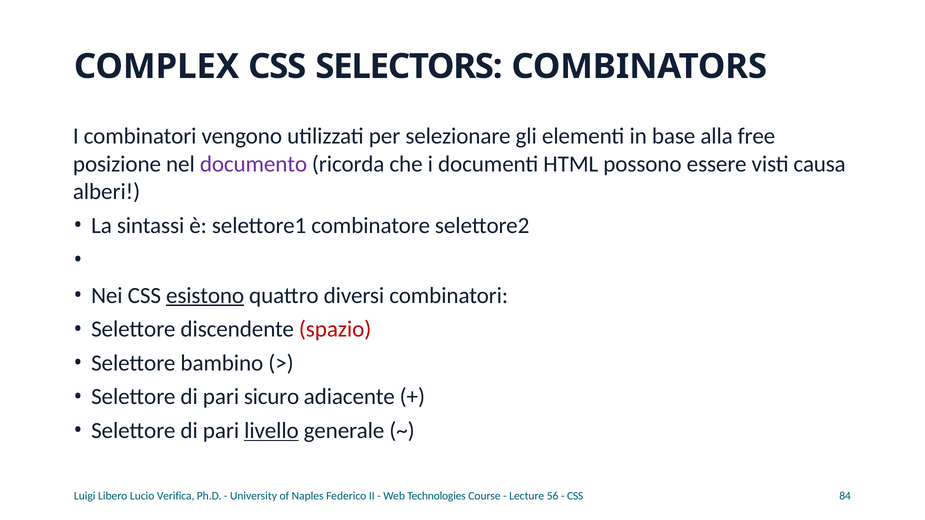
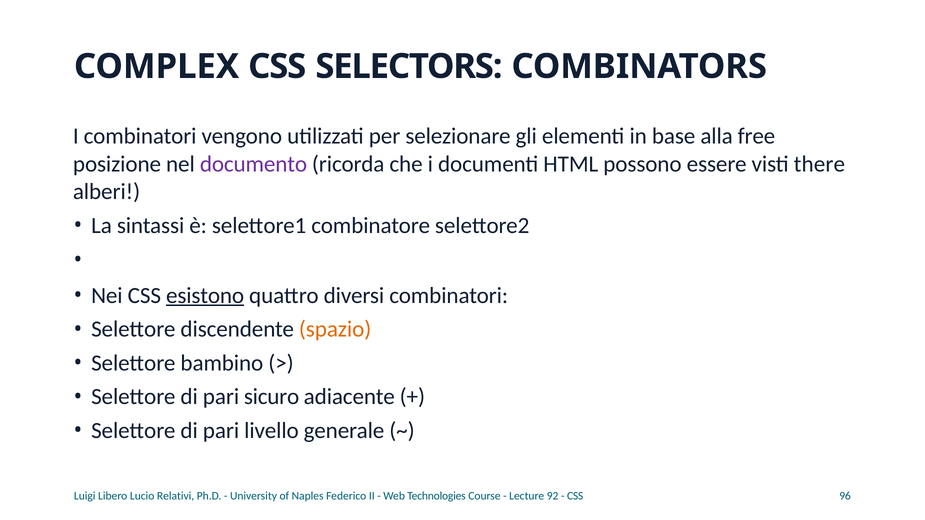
causa: causa -> there (819, 164)
spazio colour: red -> orange (335, 329)
livello underline: present -> none (271, 431)
Verifica: Verifica -> Relativi (176, 496)
56: 56 -> 92 (553, 496)
84: 84 -> 96 (845, 496)
